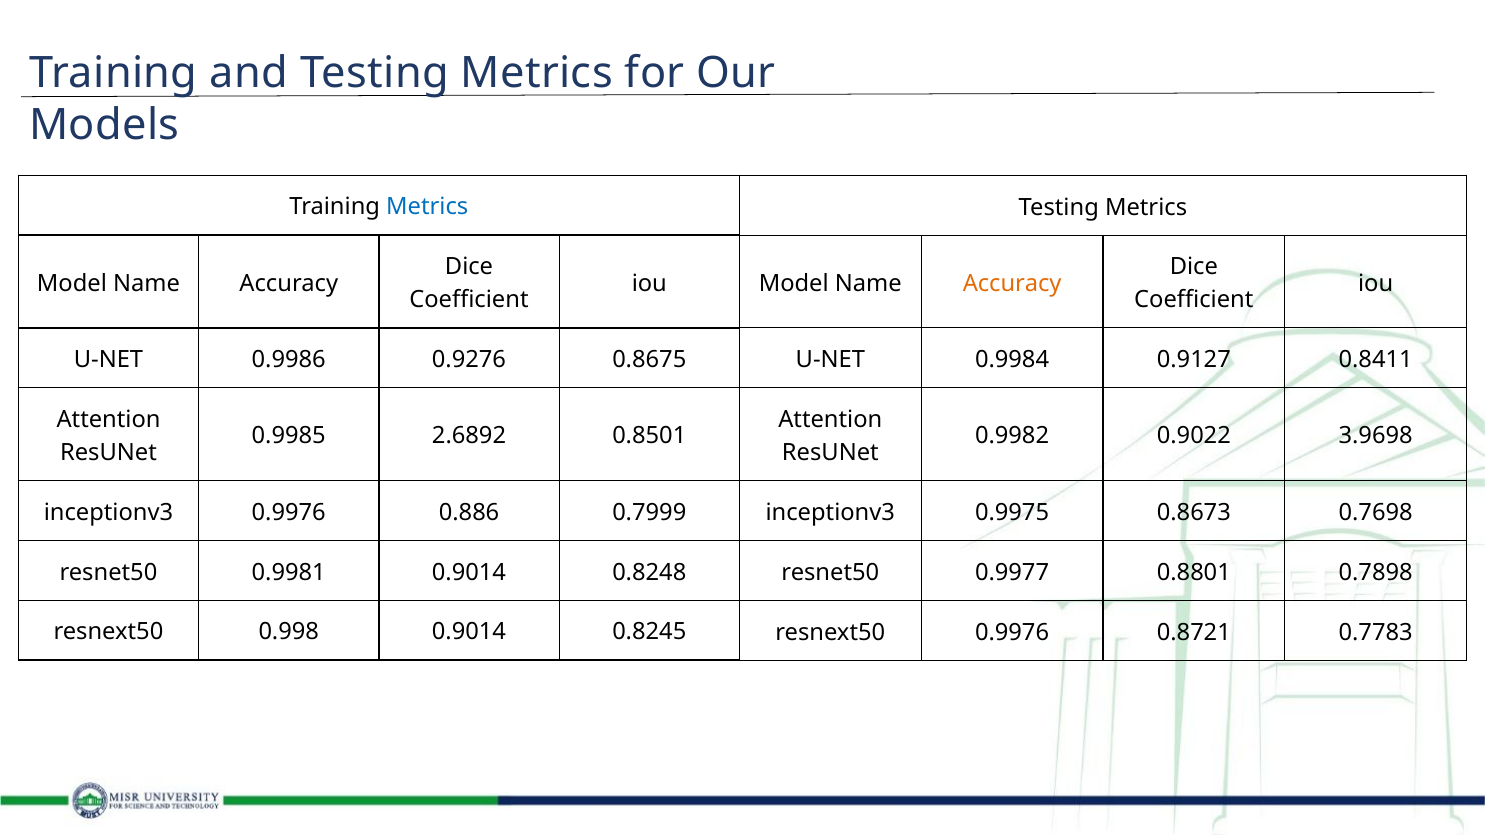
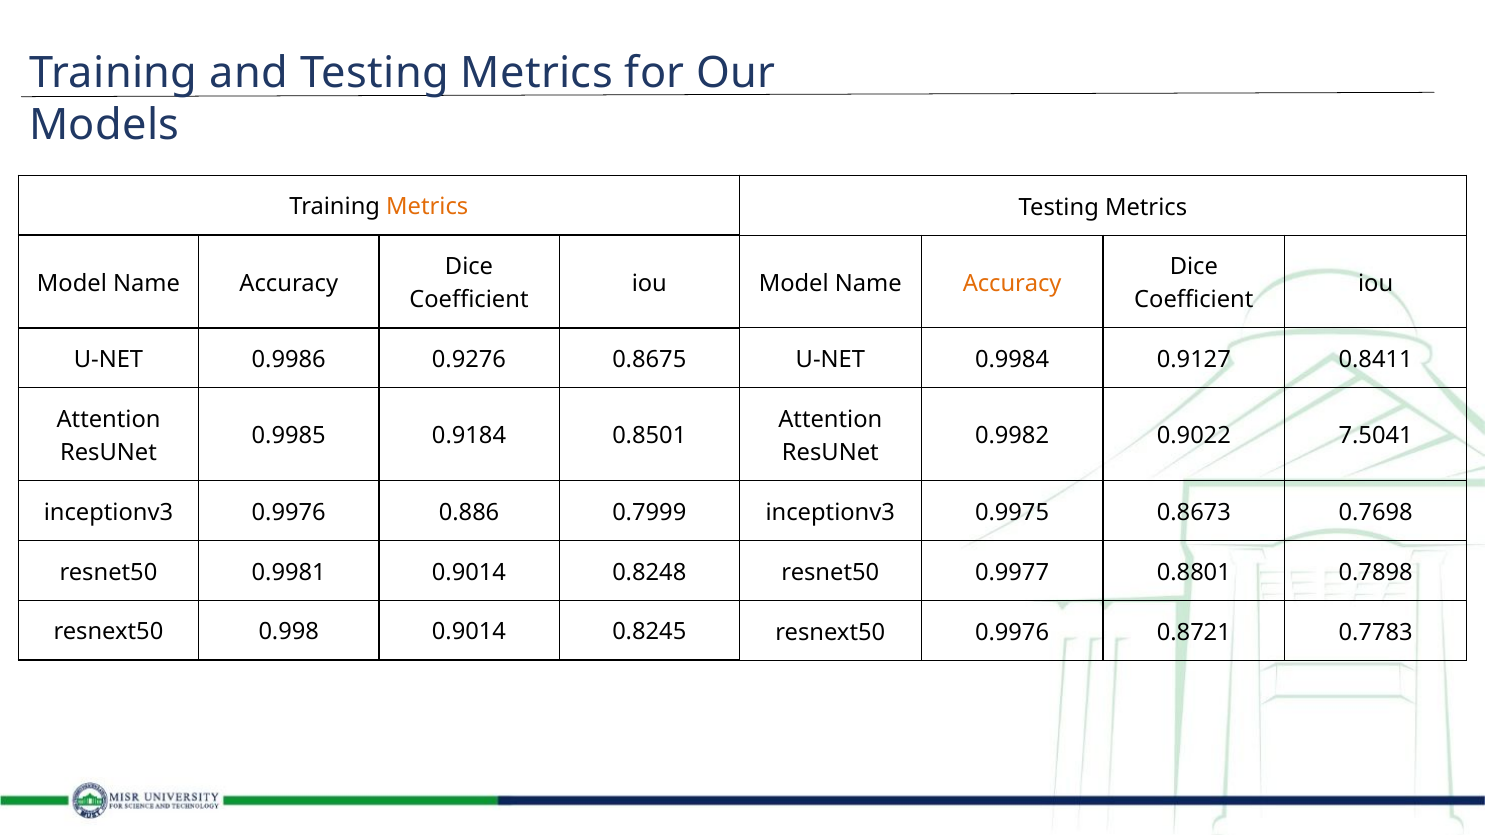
Metrics colour: blue -> orange (427, 207)
3.9698: 3.9698 -> 7.5041 (1376, 436)
2.6892: 2.6892 -> 0.9184 (469, 436)
